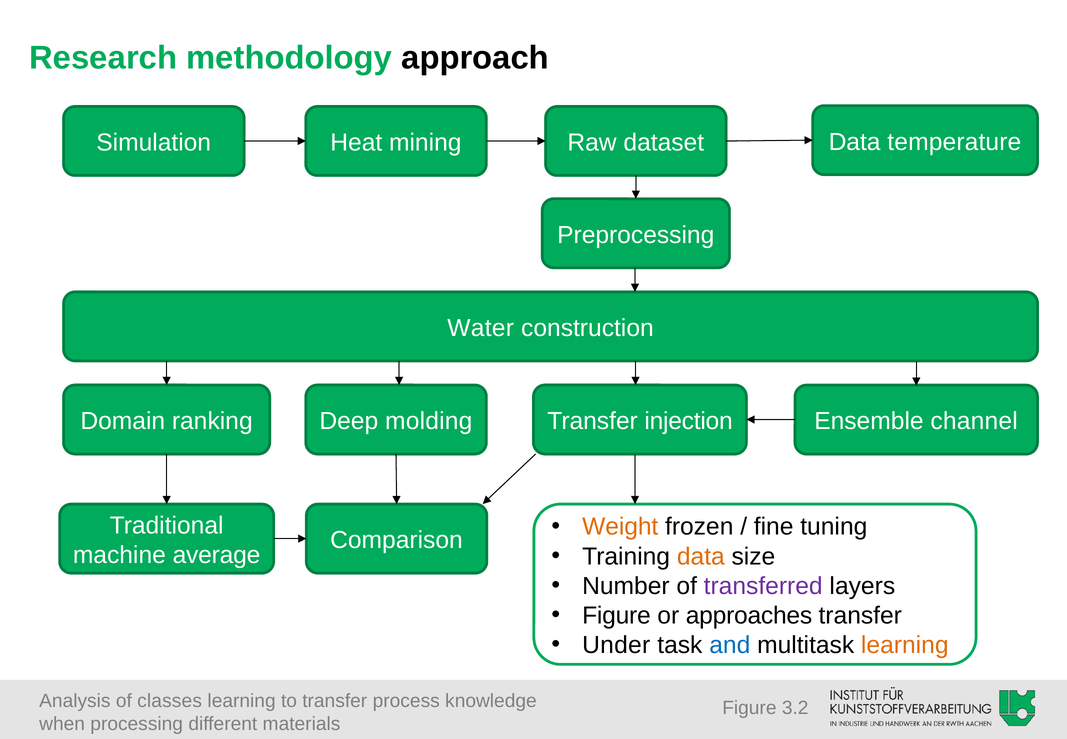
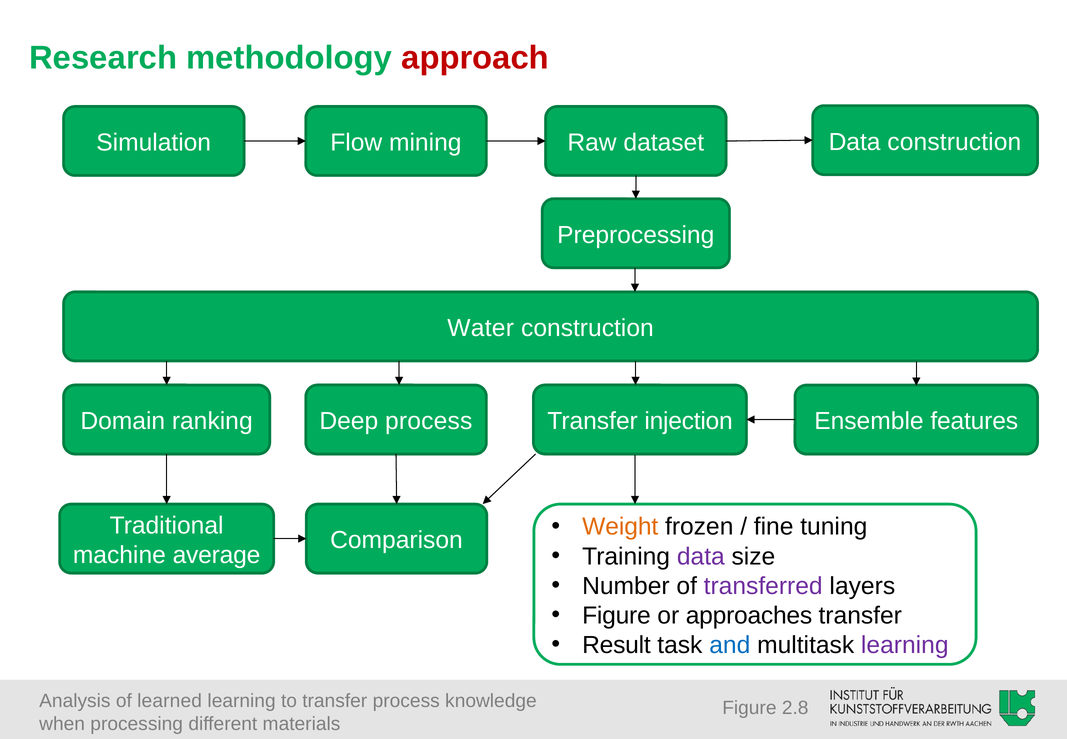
approach colour: black -> red (475, 58)
Heat: Heat -> Flow (356, 143)
Data temperature: temperature -> construction (954, 142)
Deep molding: molding -> process (429, 421)
channel: channel -> features (974, 421)
data colour: orange -> purple (701, 556)
Under: Under -> Result (616, 645)
learning colour: orange -> purple (905, 645)
classes: classes -> learned (170, 700)
3.2: 3.2 -> 2.8 (795, 708)
